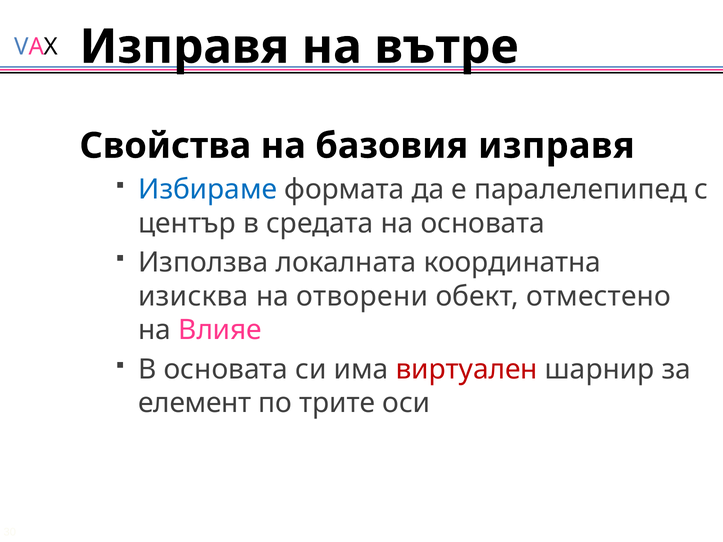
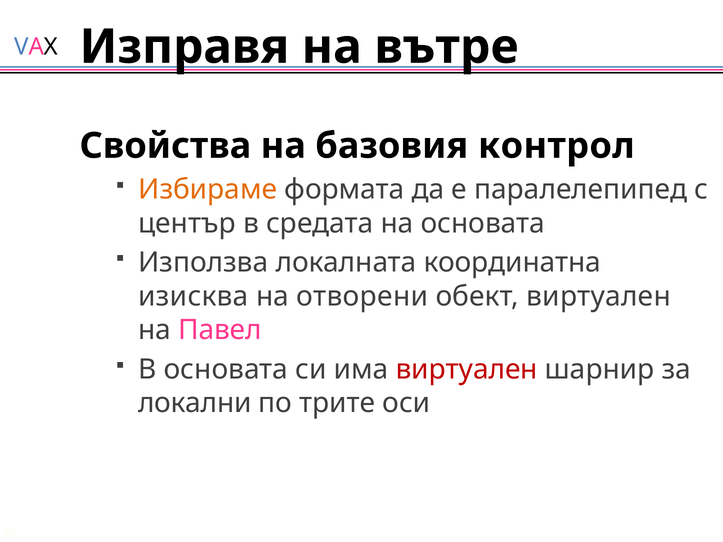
базовия изправя: изправя -> контрол (556, 146)
Избираме colour: blue -> orange (208, 190)
обект отместено: отместено -> виртуален (599, 296)
Влияе: Влияе -> Павел (220, 330)
елемент: елемент -> локални (195, 403)
